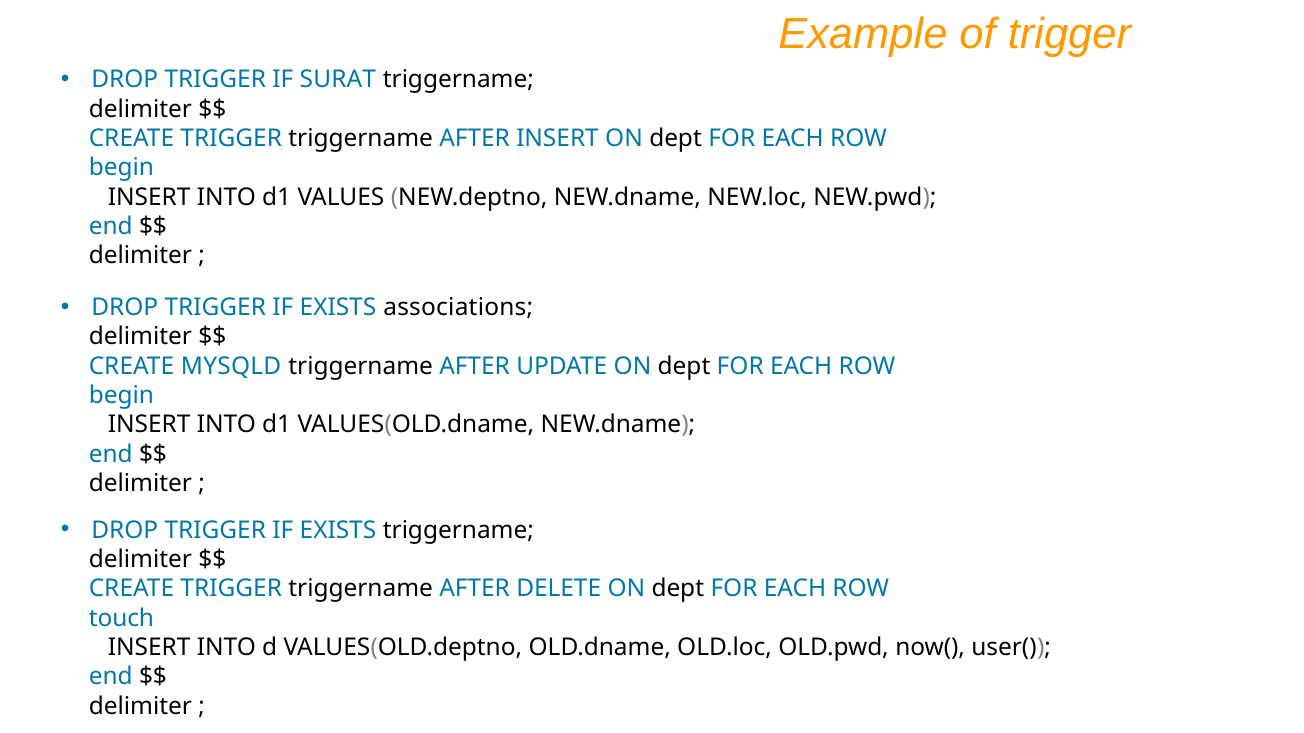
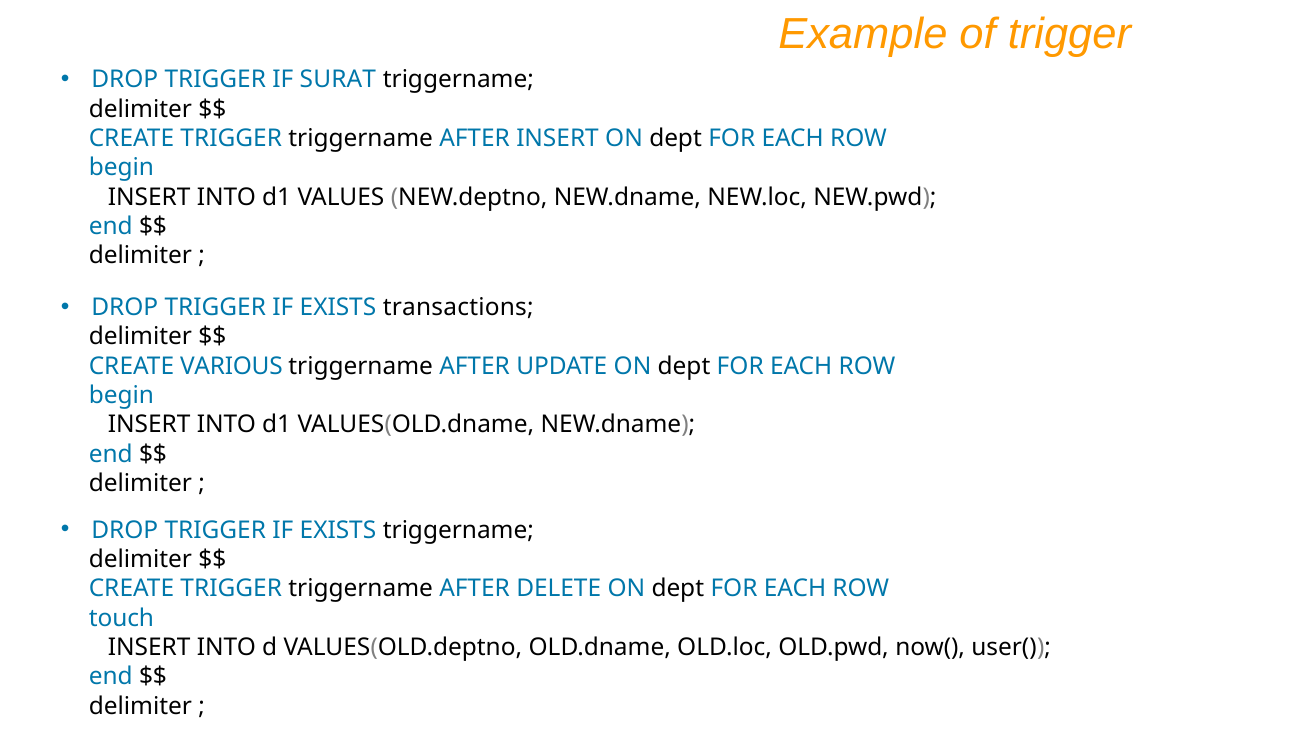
associations: associations -> transactions (458, 308)
MYSQLD: MYSQLD -> VARIOUS (231, 366)
